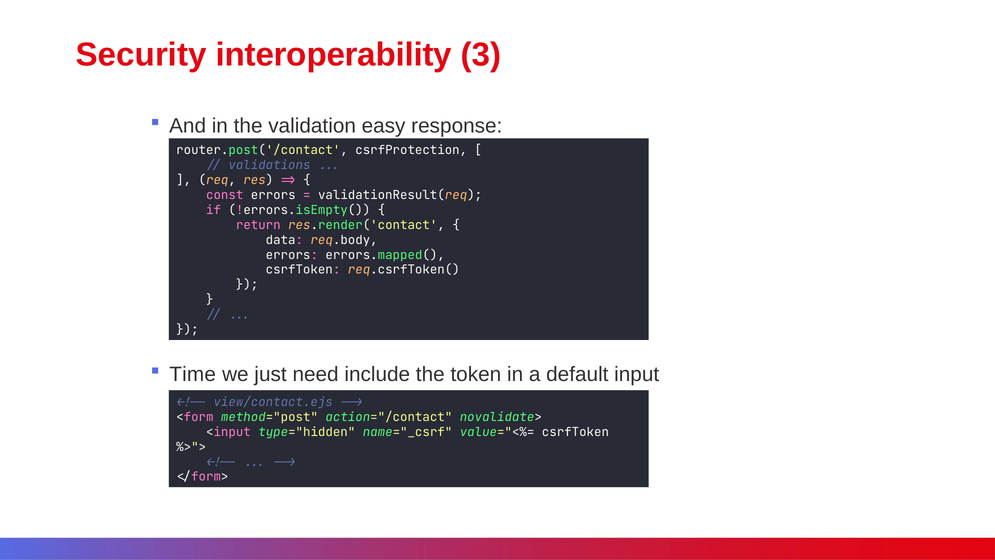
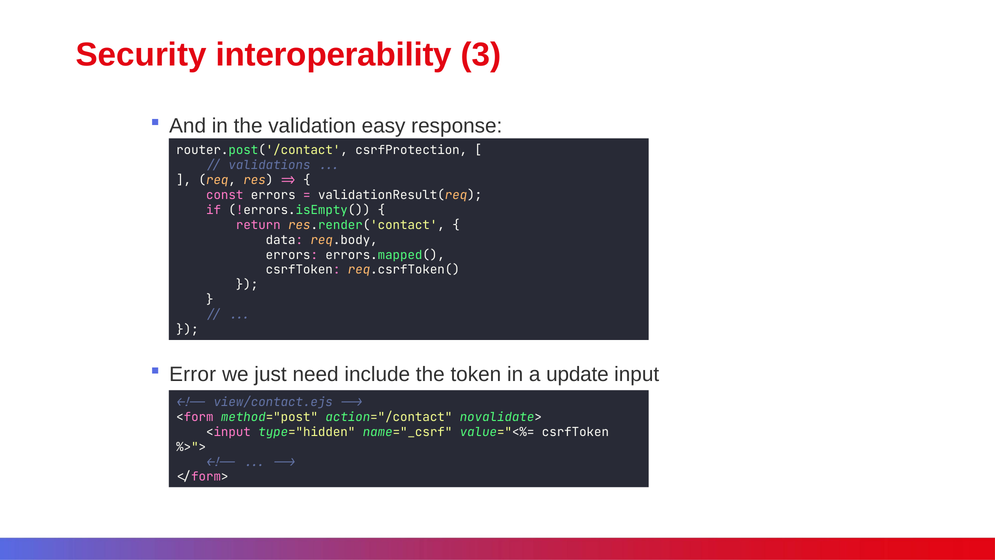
Time: Time -> Error (193, 374)
default: default -> update (577, 374)
